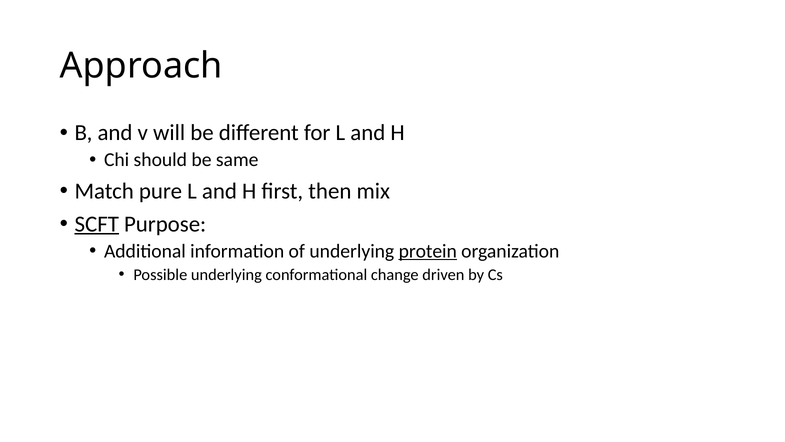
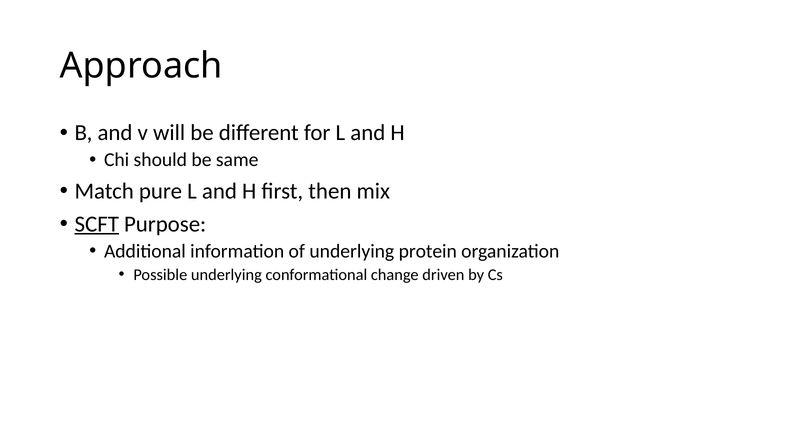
protein underline: present -> none (428, 251)
